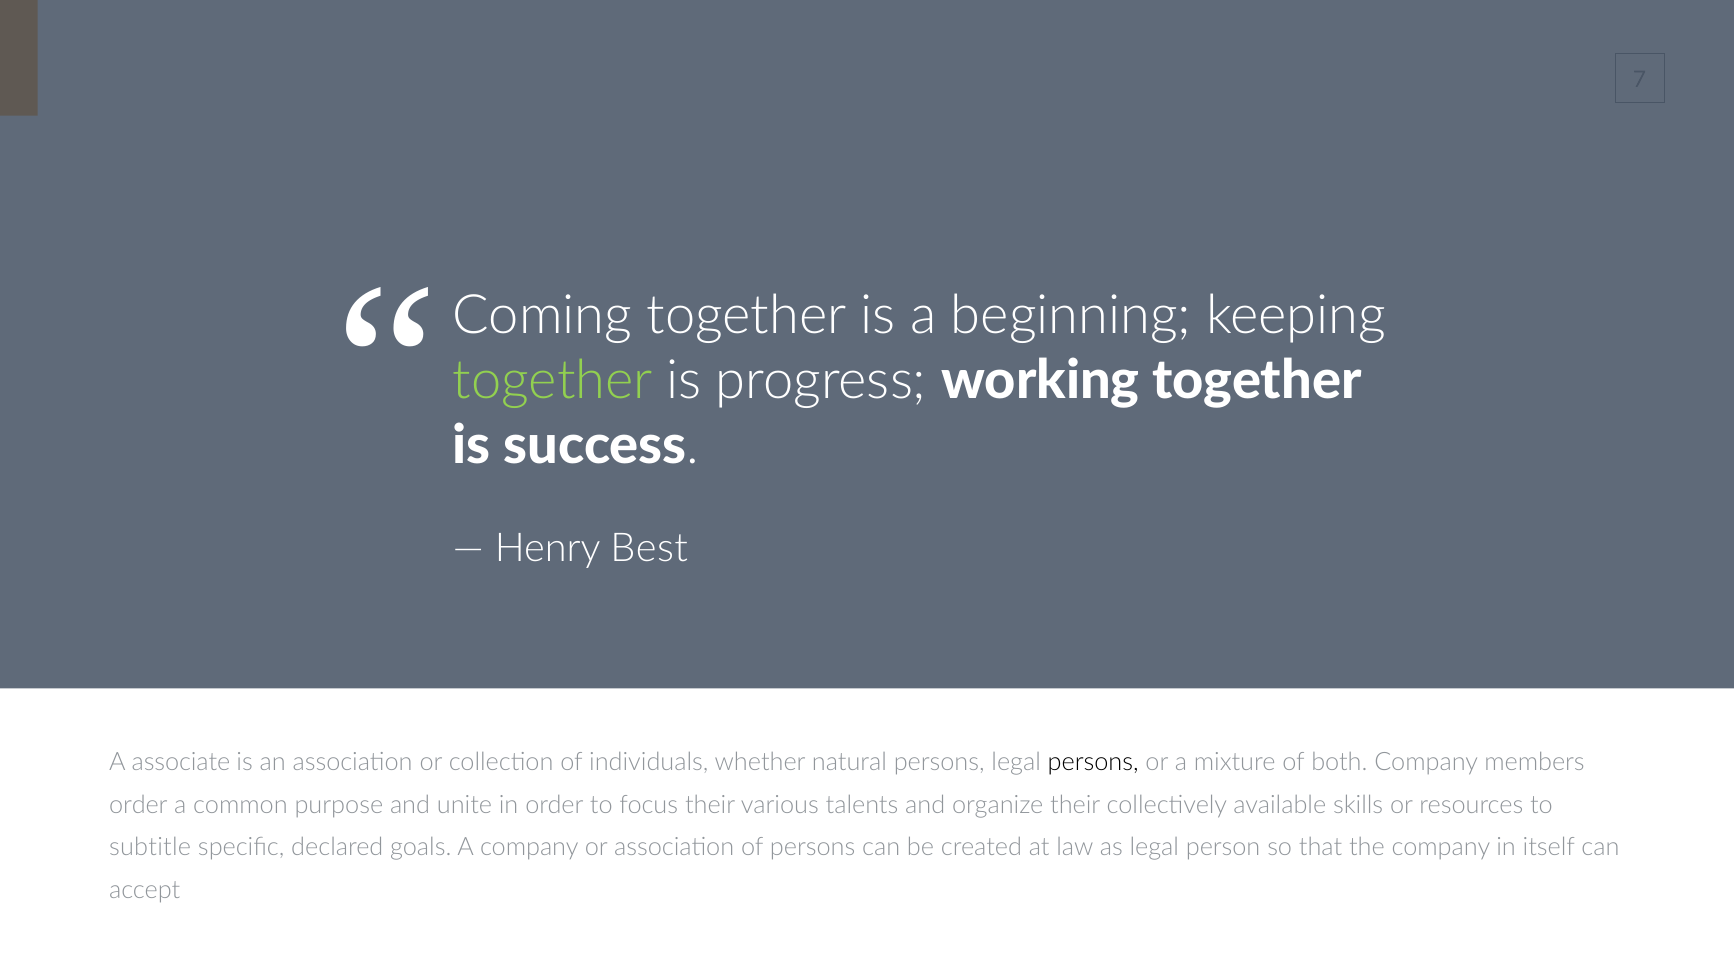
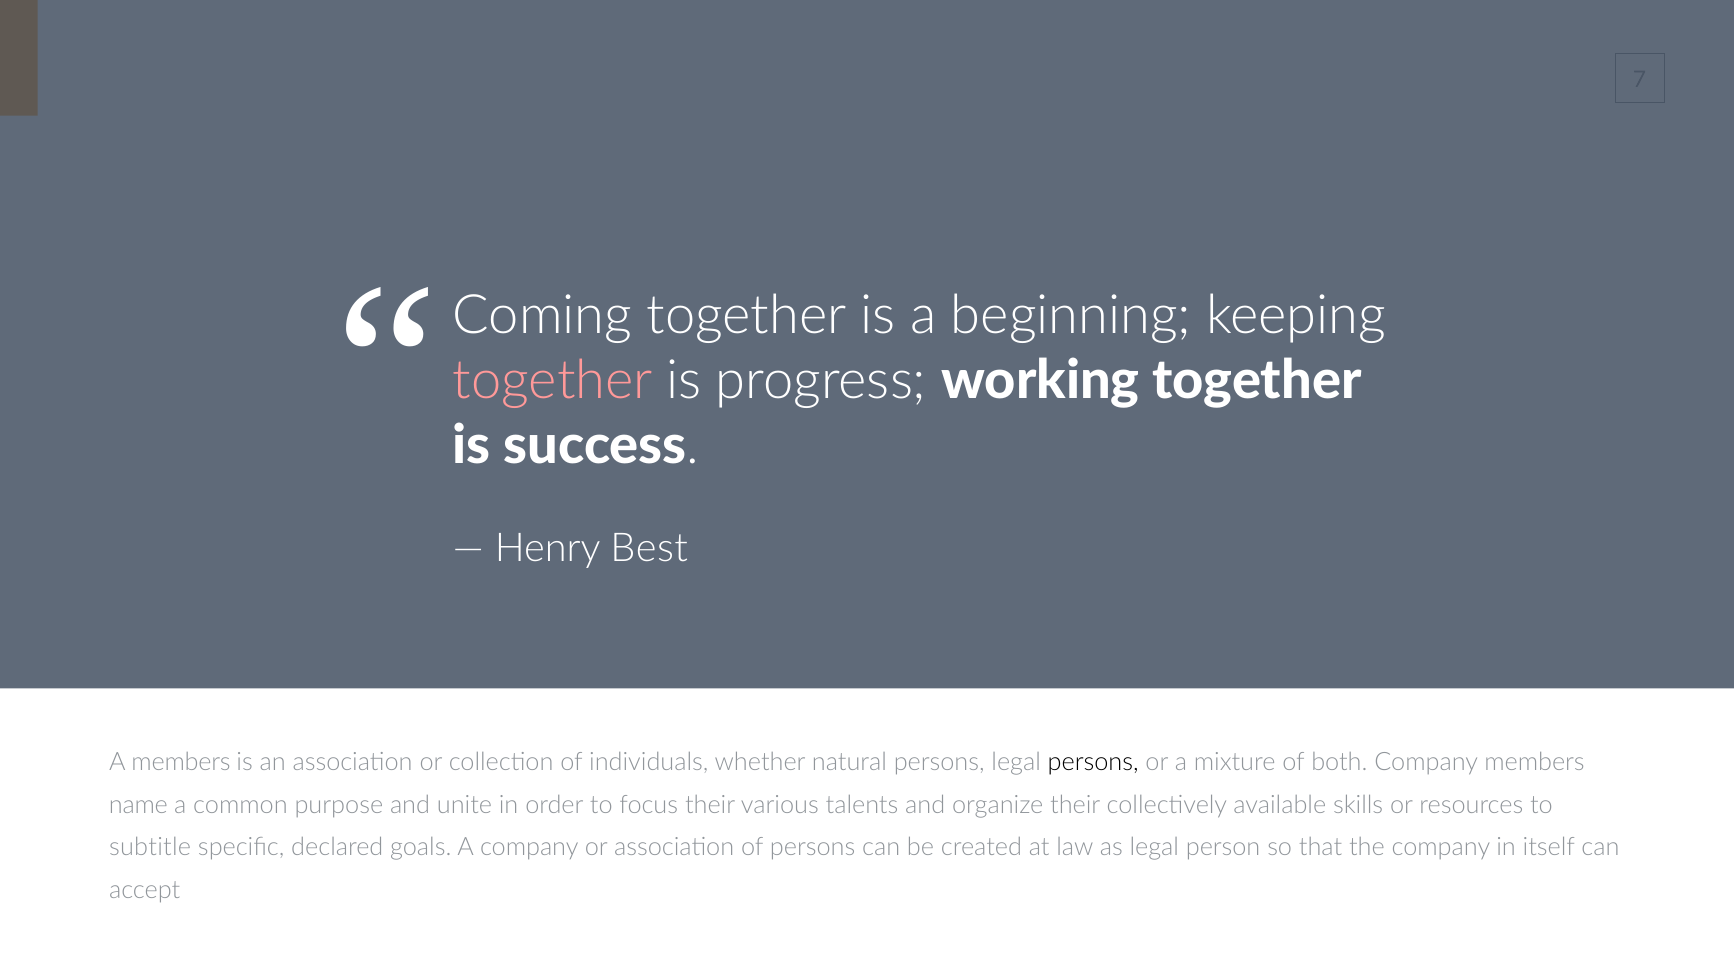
together colour: light green -> pink (553, 380)
A associate: associate -> members (181, 762)
order: order -> name (138, 805)
